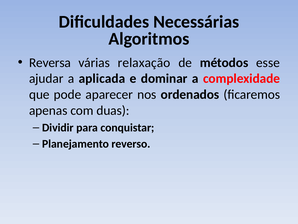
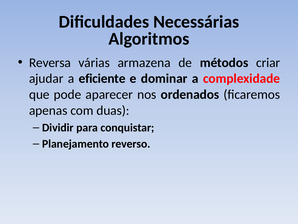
relaxação: relaxação -> armazena (144, 63)
esse: esse -> criar (268, 63)
aplicada: aplicada -> eficiente (102, 78)
